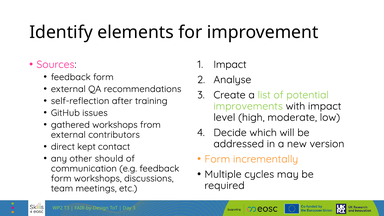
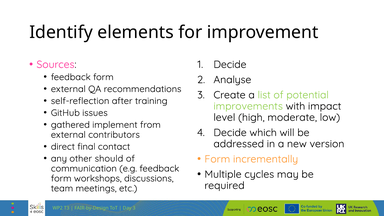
Impact: Impact -> Decide (230, 64)
gathered workshops: workshops -> implement (115, 125)
kept: kept -> final (86, 147)
